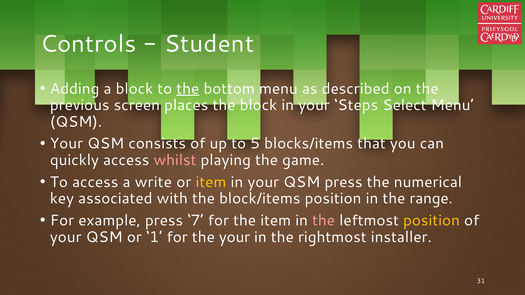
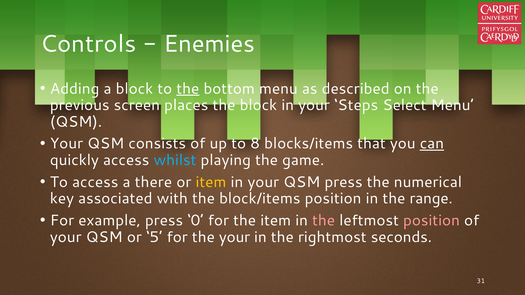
Student: Student -> Enemies (209, 44)
5: 5 -> 8 (255, 144)
can underline: none -> present (432, 144)
whilst colour: pink -> light blue (175, 160)
write: write -> there (153, 182)
7: 7 -> 0 (195, 221)
position colour: yellow -> pink (431, 221)
1: 1 -> 5 (154, 237)
installer: installer -> seconds (401, 237)
